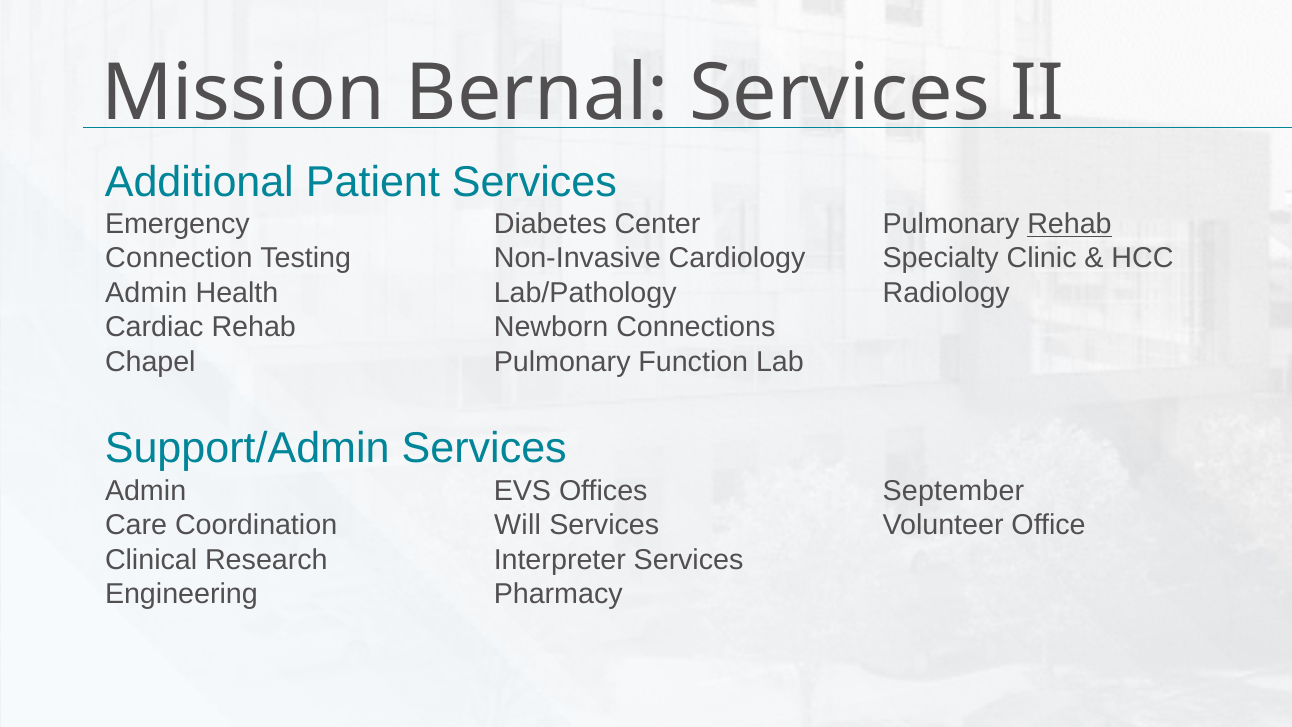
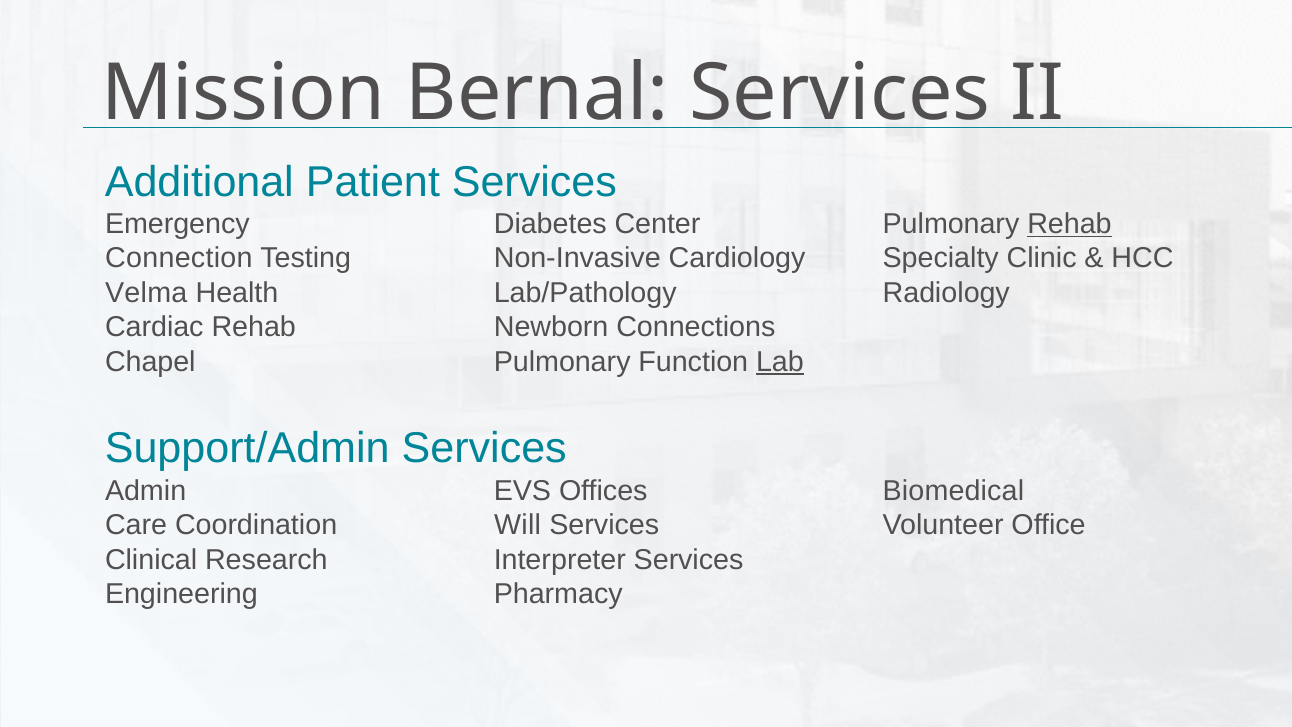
Admin: Admin -> Velma (146, 293)
Lab underline: none -> present (780, 362)
September: September -> Biomedical (953, 490)
